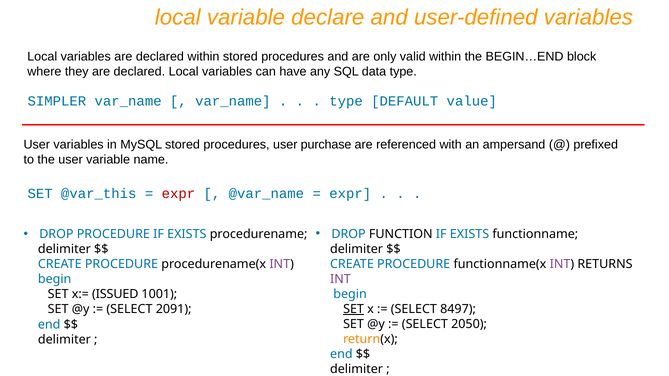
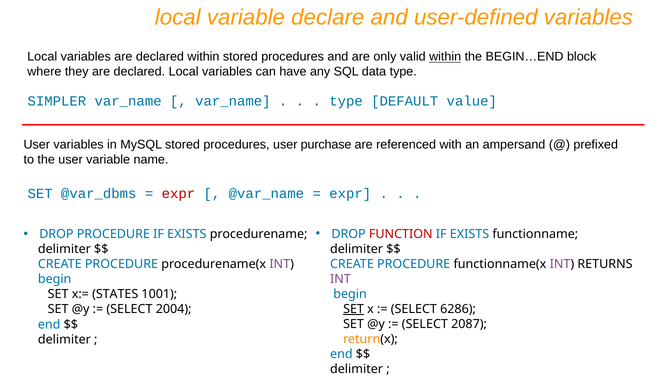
within underline: none -> present (445, 57)
@var_this: @var_this -> @var_dbms (99, 194)
FUNCTION colour: black -> red (401, 234)
ISSUED: ISSUED -> STATES (115, 295)
8497: 8497 -> 6286 (458, 309)
2091: 2091 -> 2004 (174, 310)
2050: 2050 -> 2087 (469, 324)
